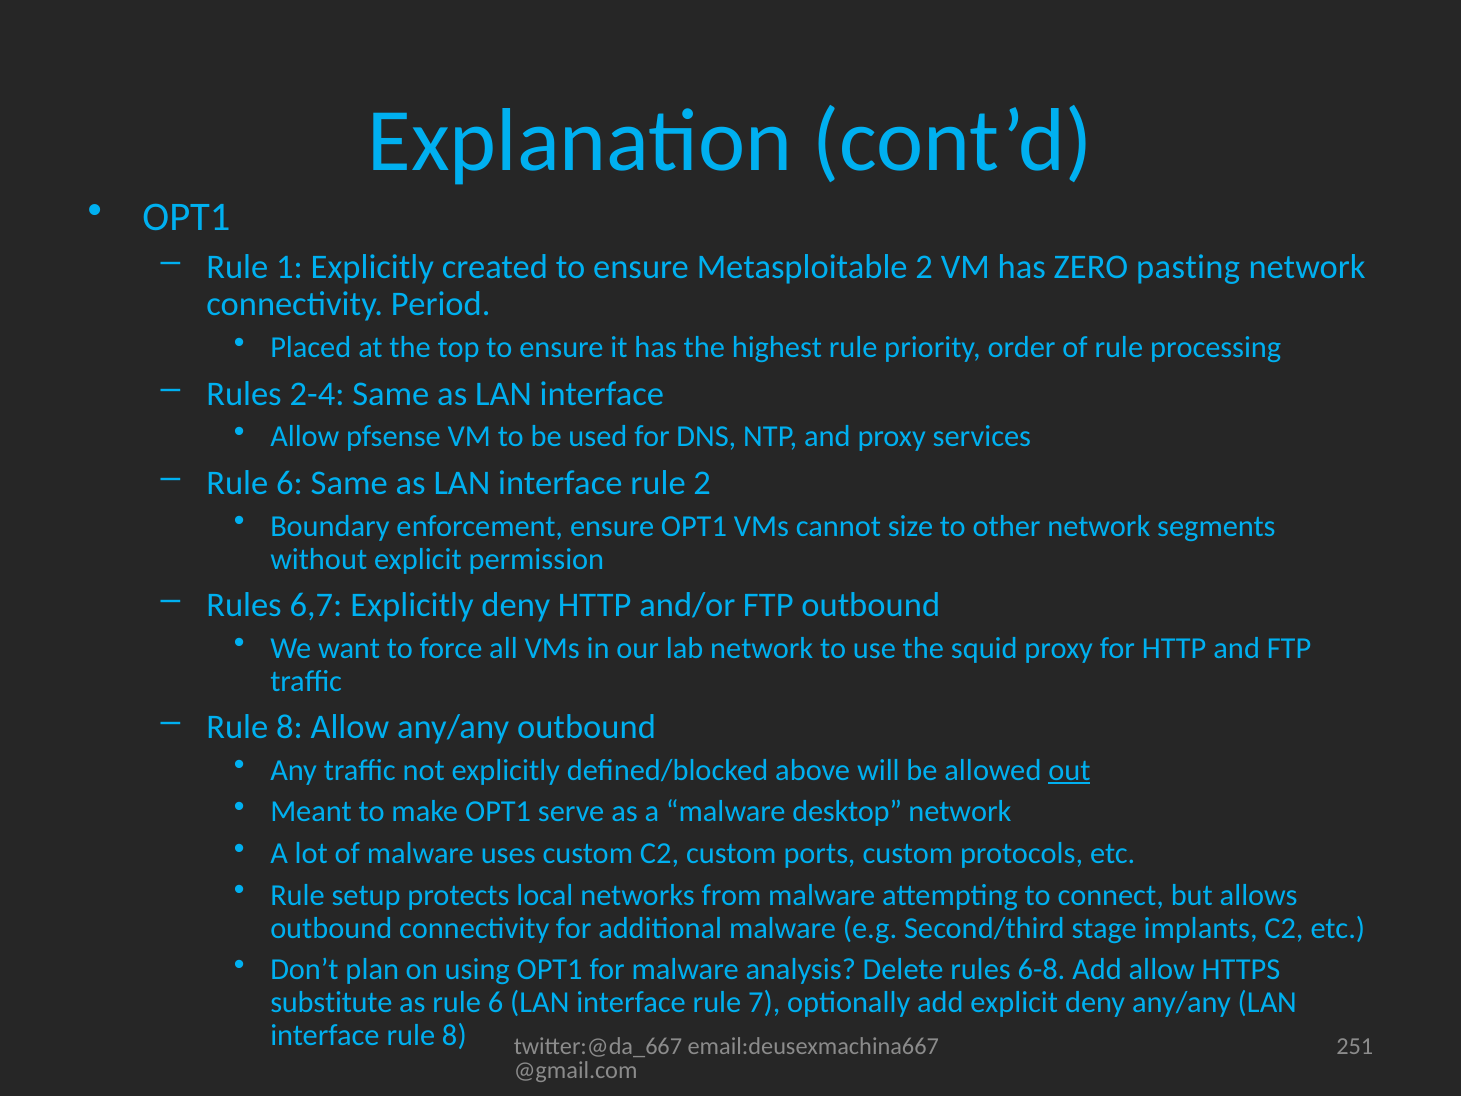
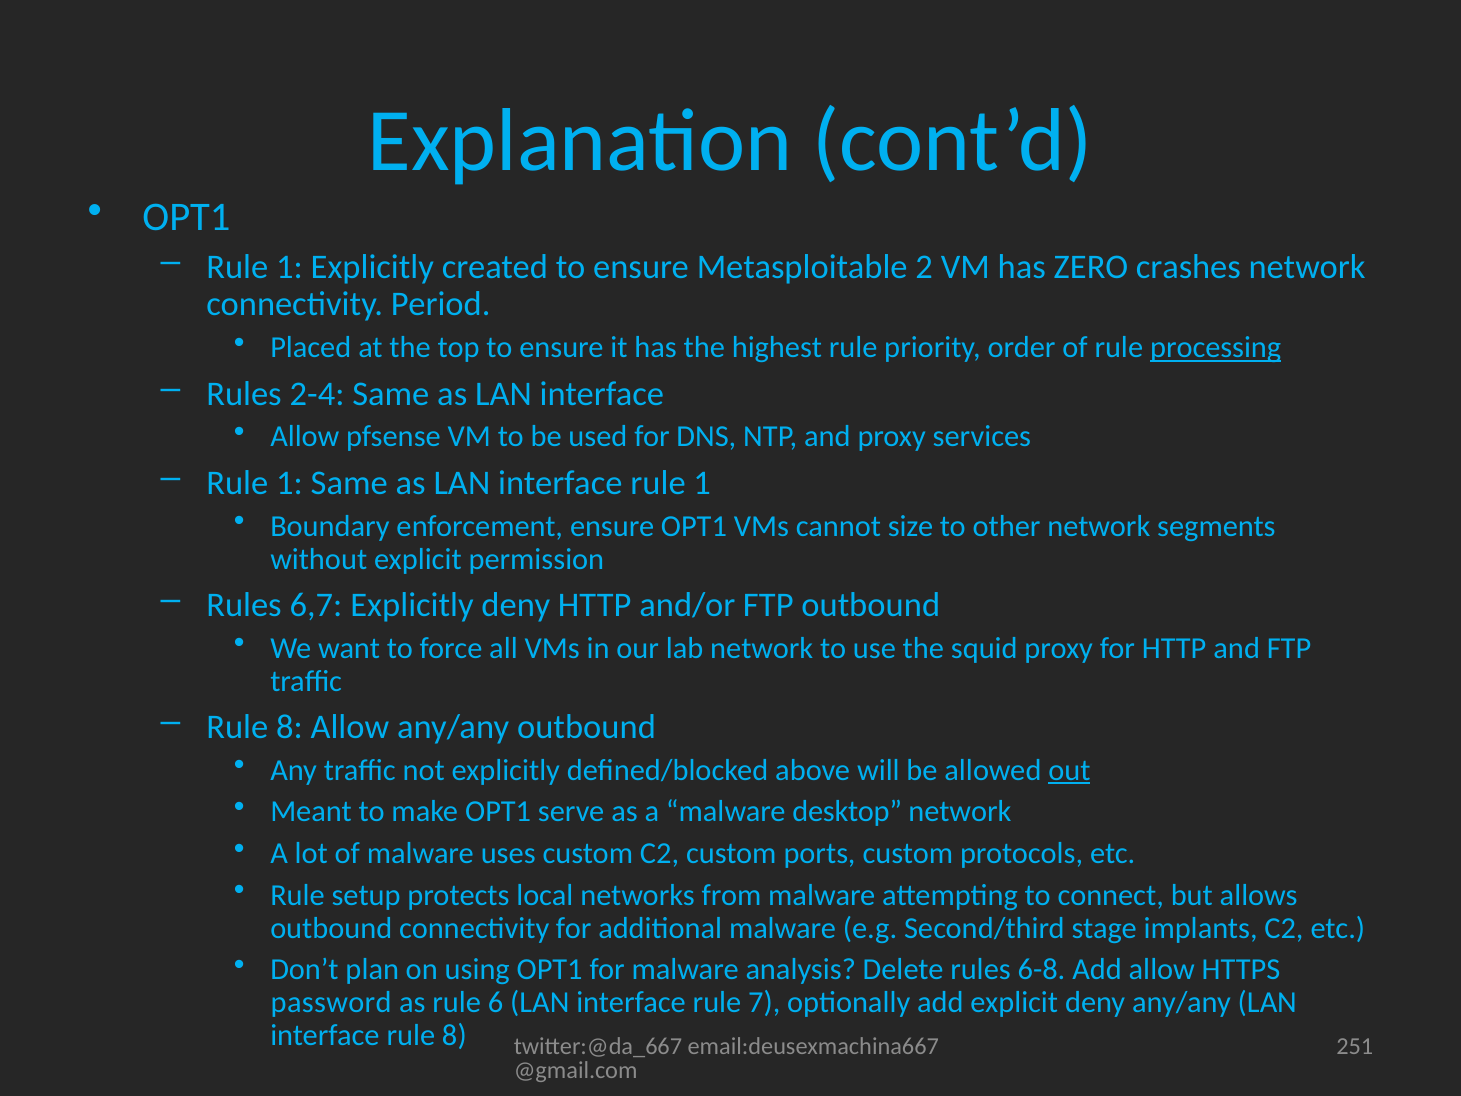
pasting: pasting -> crashes (1188, 267)
processing underline: none -> present (1216, 348)
6: 6 -> 1 (290, 483)
interface rule 2: 2 -> 1 (702, 483)
substitute: substitute -> password (331, 1002)
